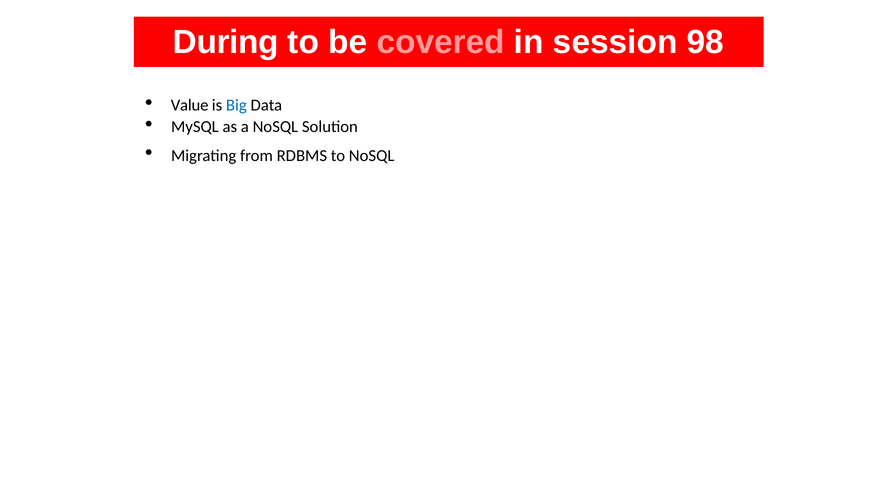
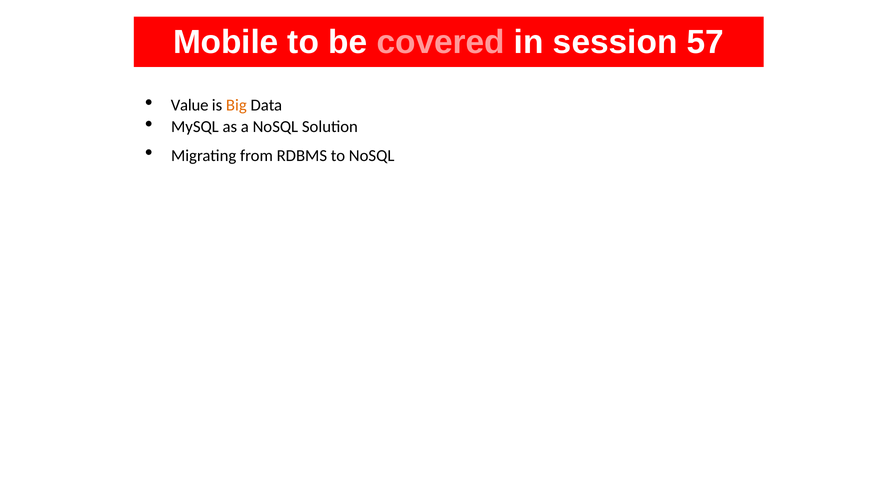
During: During -> Mobile (226, 42)
98: 98 -> 57 (705, 42)
Big colour: blue -> orange (236, 105)
